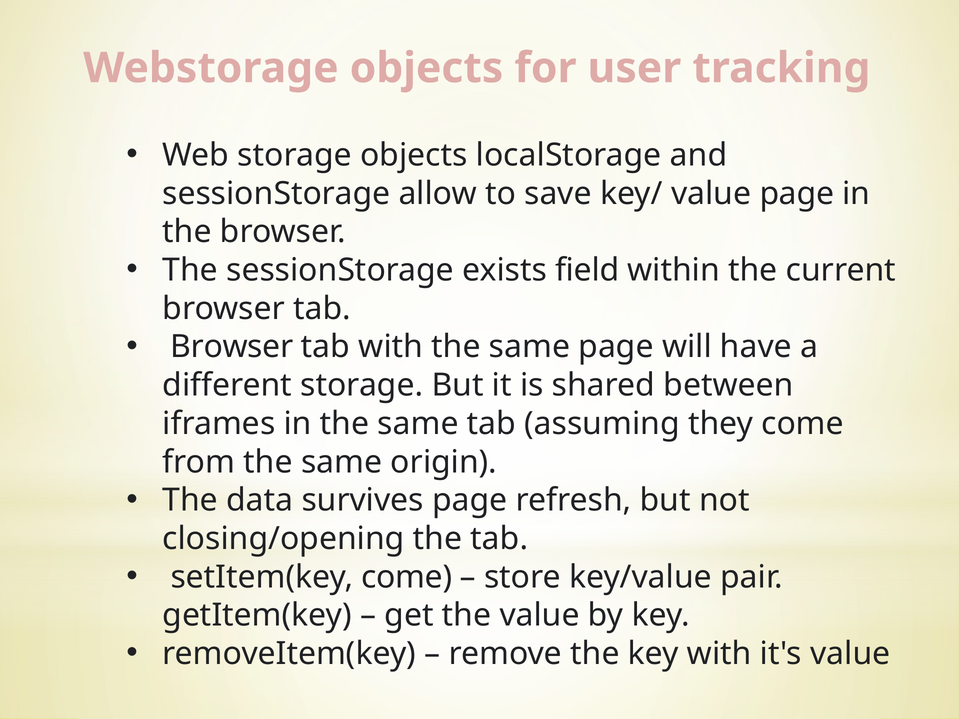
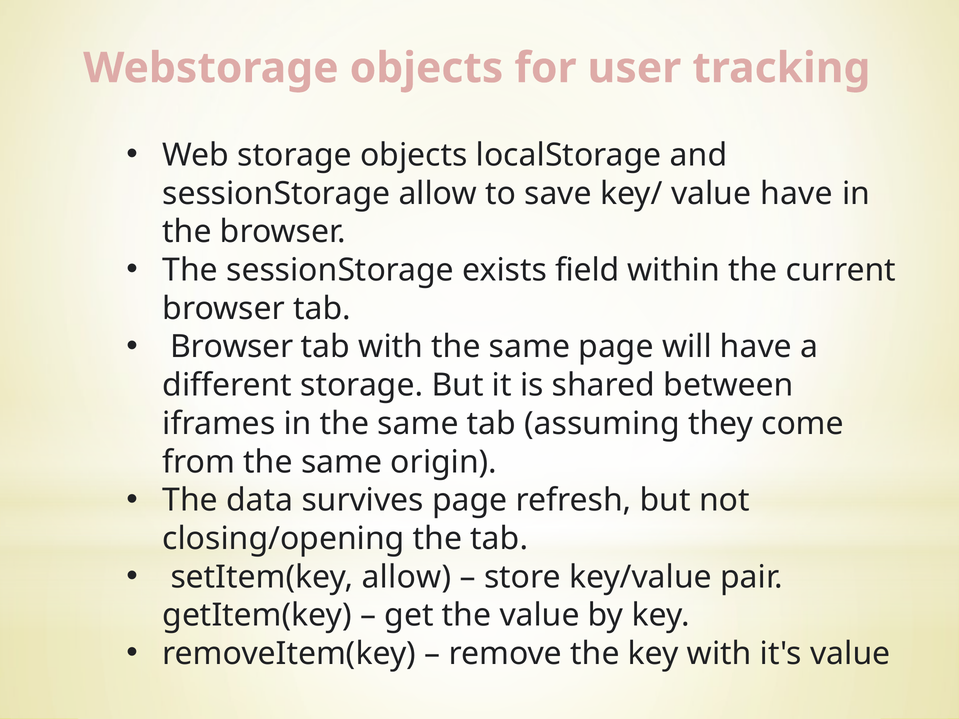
value page: page -> have (797, 194)
setItem(key come: come -> allow (406, 577)
